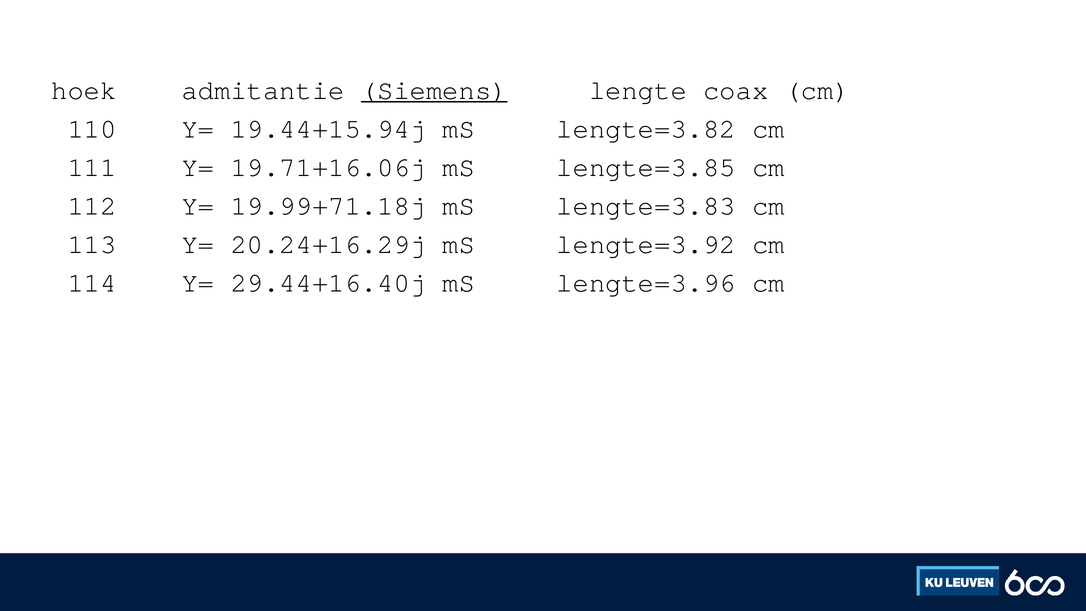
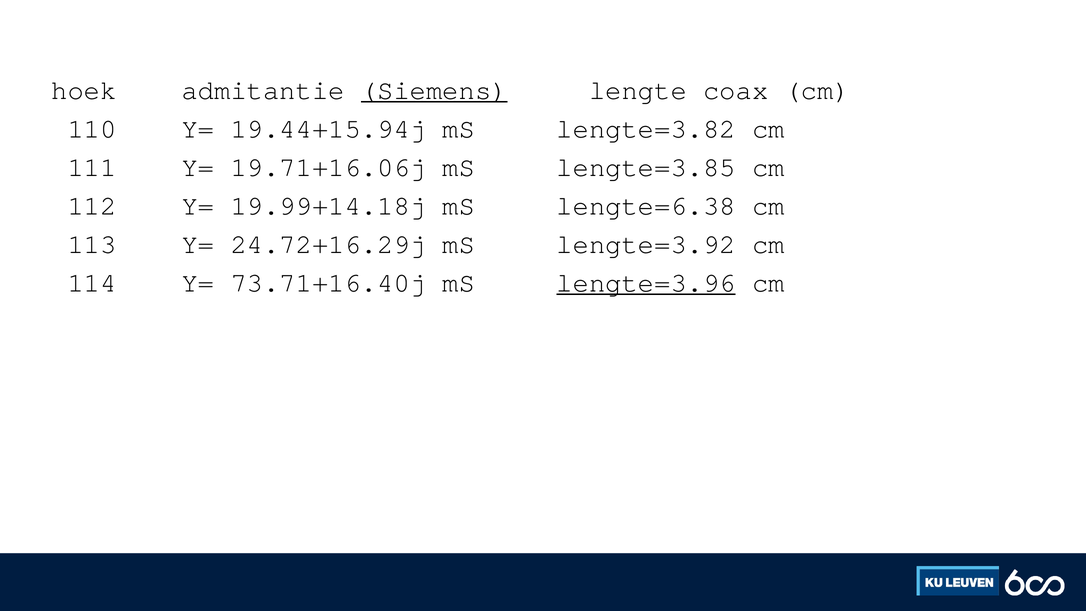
19.99+71.18j: 19.99+71.18j -> 19.99+14.18j (328, 206)
lengte=3.83: lengte=3.83 -> lengte=6.38 (646, 206)
20.24+16.29j: 20.24+16.29j -> 24.72+16.29j (328, 244)
29.44+16.40j: 29.44+16.40j -> 73.71+16.40j (328, 283)
lengte=3.96 underline: none -> present (646, 283)
